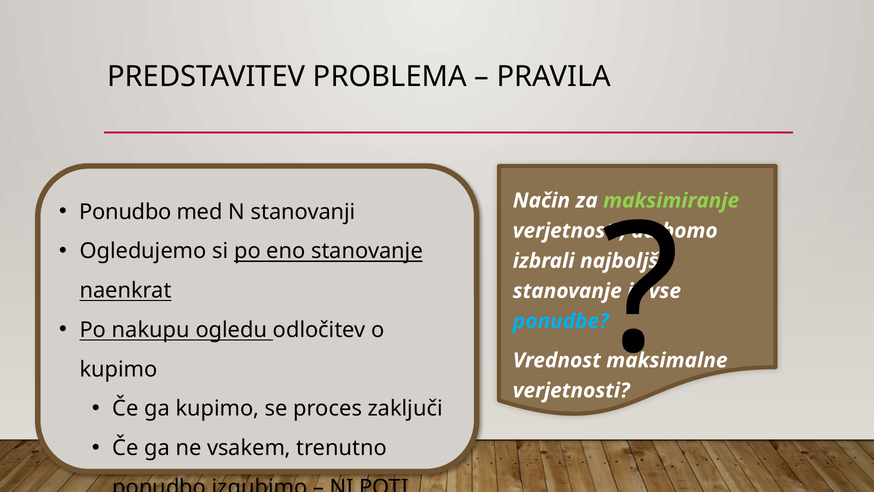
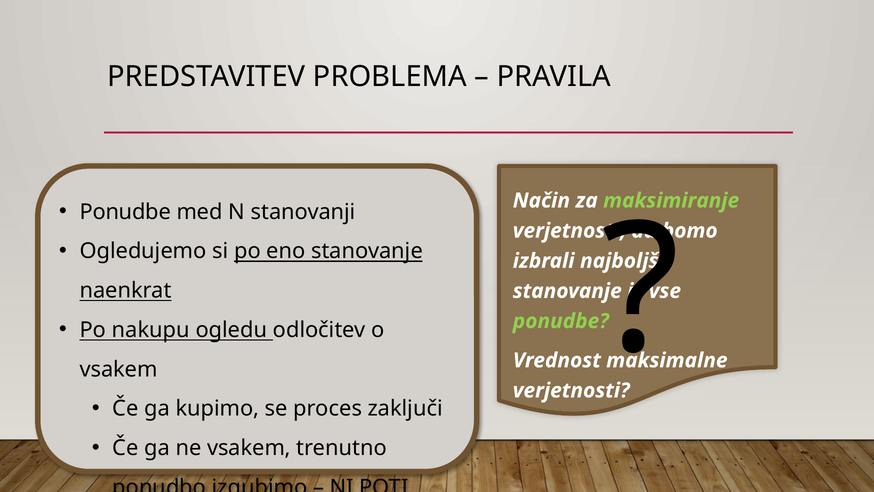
Ponudbo: Ponudbo -> Ponudbe (125, 212)
ponudbe colour: light blue -> light green (561, 321)
kupimo: kupimo -> vsakem (119, 369)
